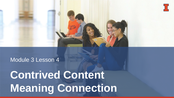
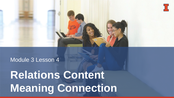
Contrived: Contrived -> Relations (35, 75)
